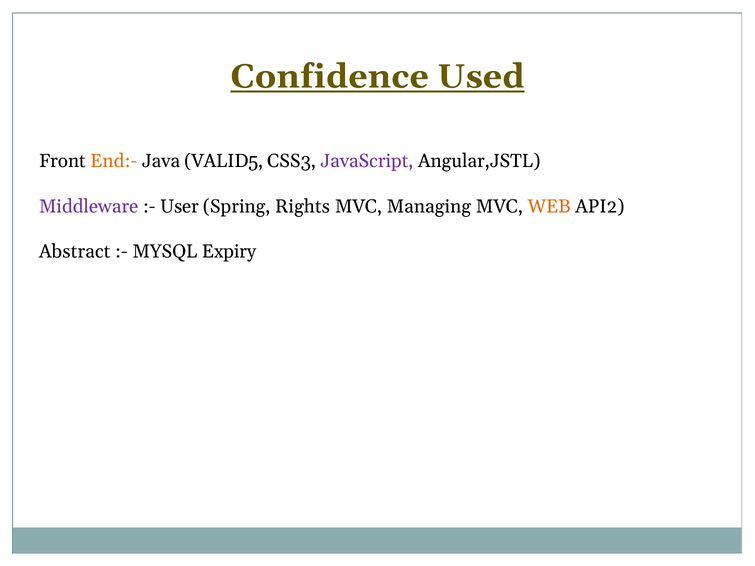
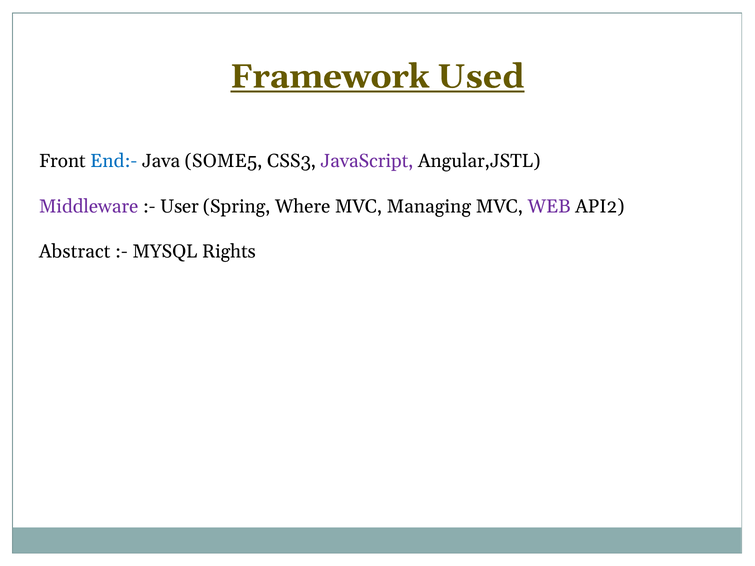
Confidence: Confidence -> Framework (330, 77)
End:- colour: orange -> blue (114, 161)
VALID5: VALID5 -> SOME5 (224, 161)
Rights: Rights -> Where (303, 206)
WEB colour: orange -> purple (549, 206)
Expiry: Expiry -> Rights (229, 252)
